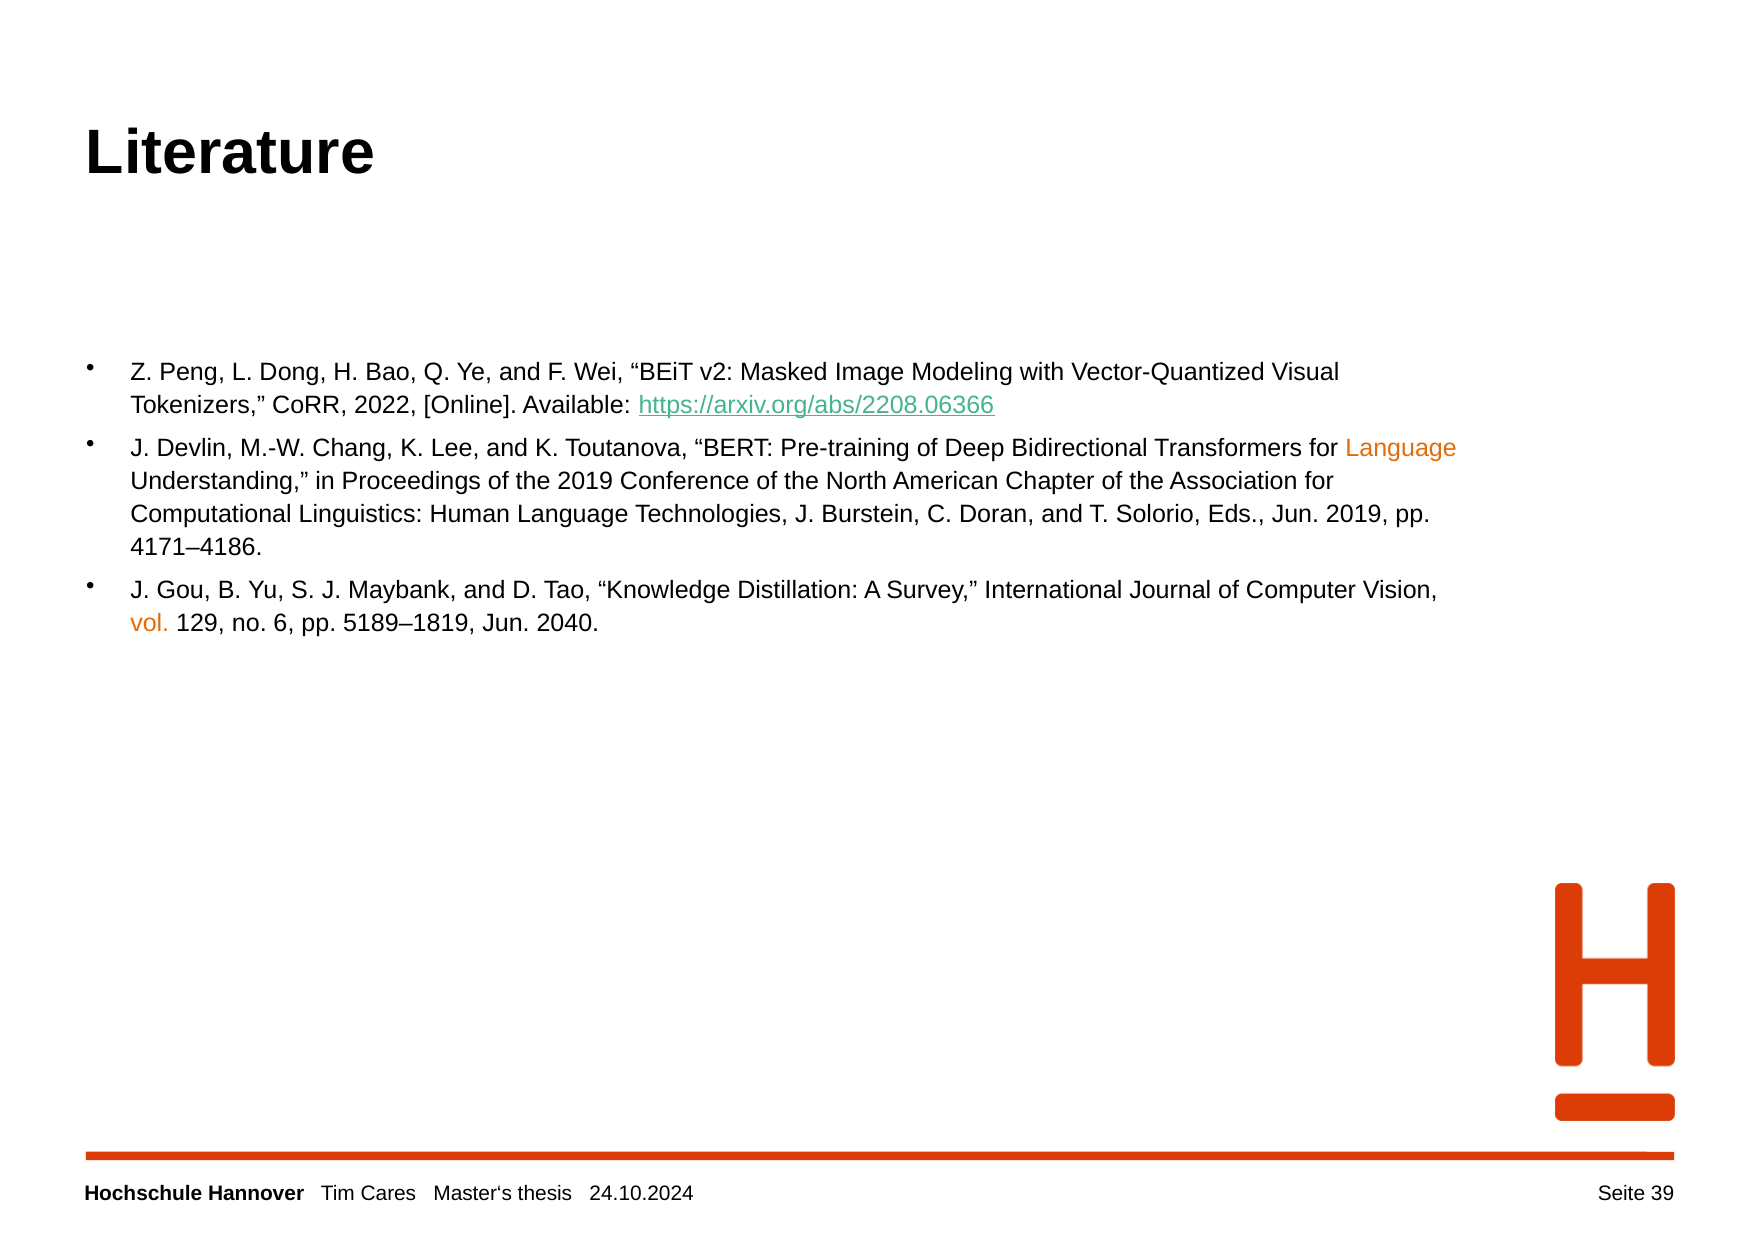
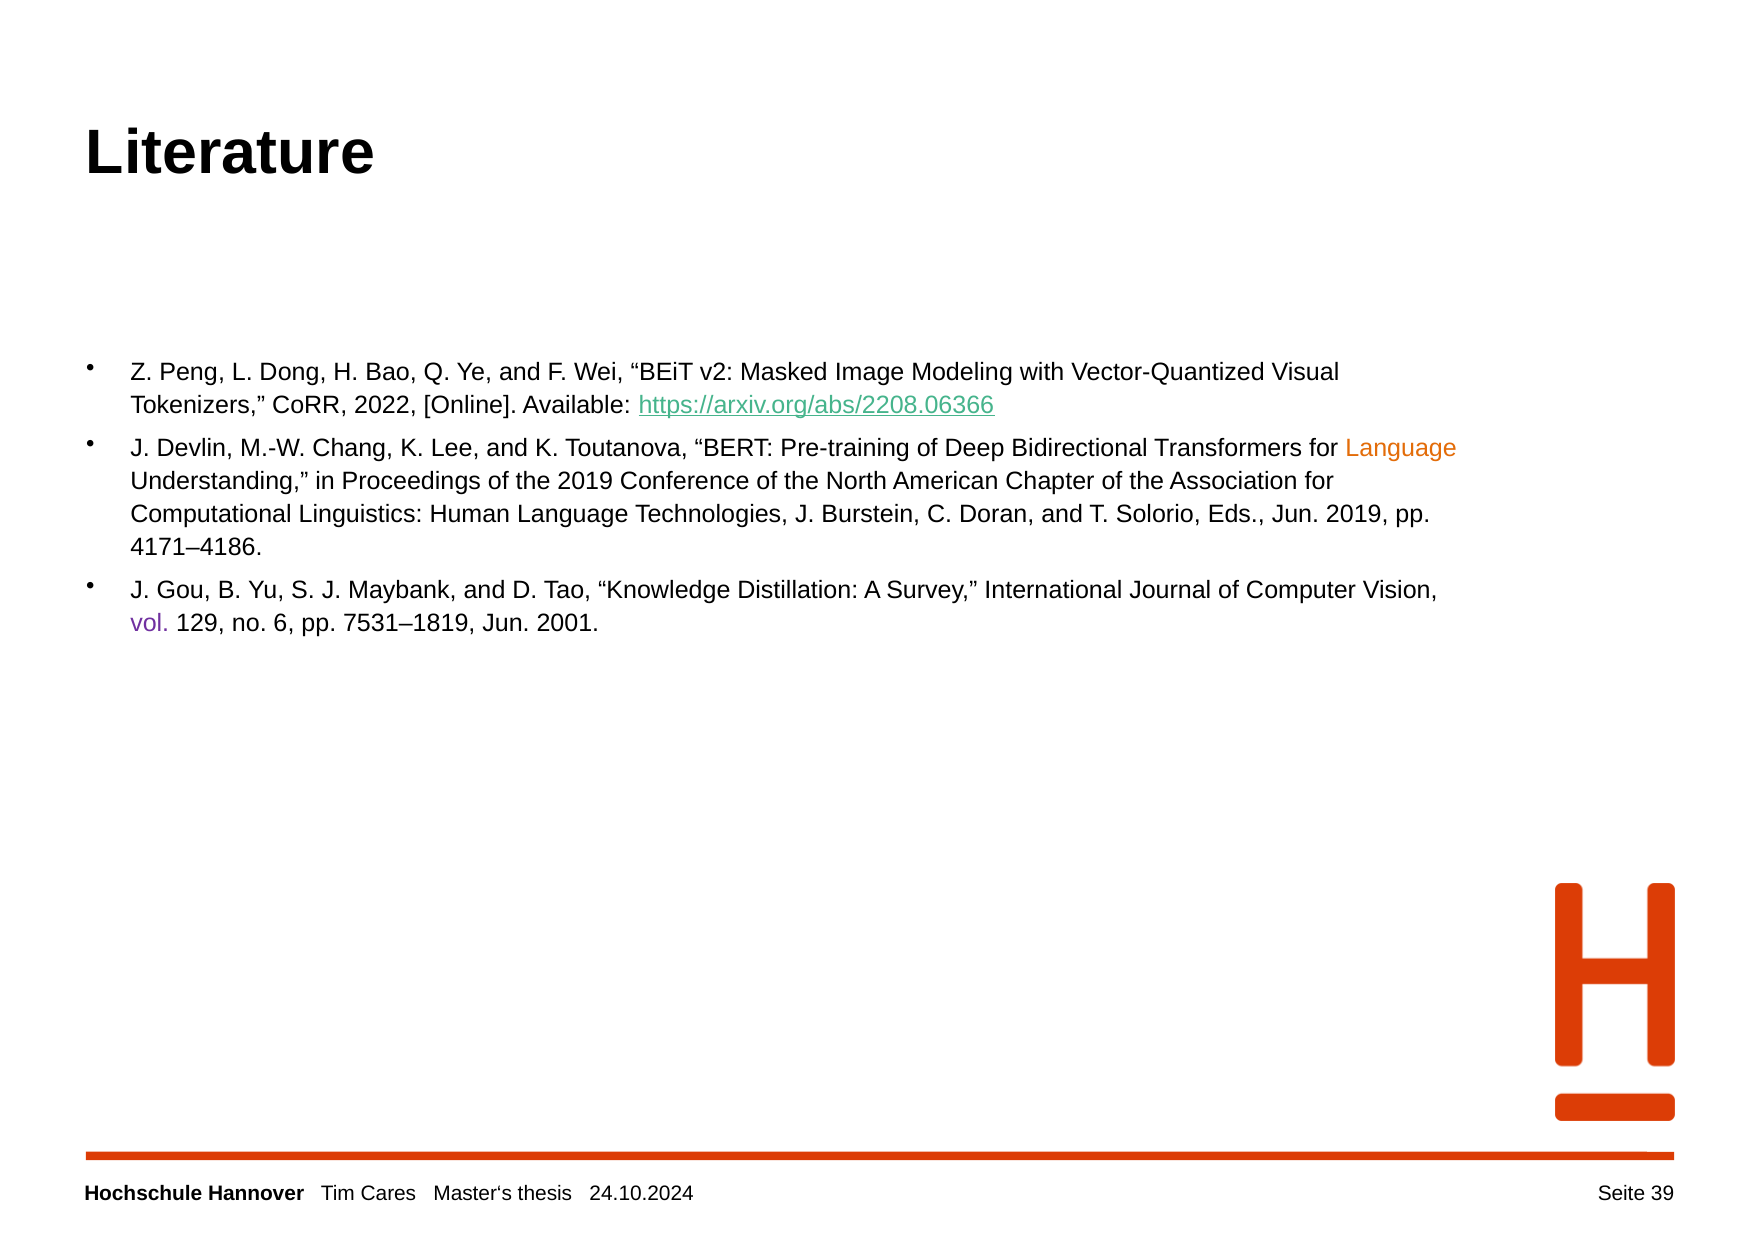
vol colour: orange -> purple (150, 623)
5189–1819: 5189–1819 -> 7531–1819 (409, 623)
2040: 2040 -> 2001 (568, 623)
